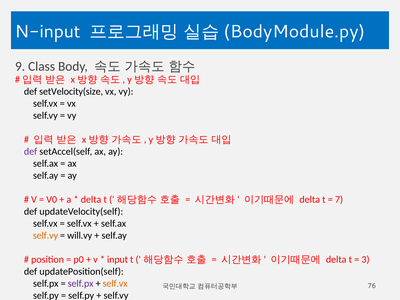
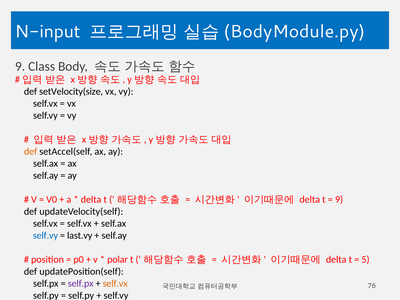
def colour: purple -> orange (31, 152)
7: 7 -> 9 (339, 200)
self.vy colour: orange -> blue (45, 236)
will.vy: will.vy -> last.vy (80, 236)
input: input -> polar (118, 260)
3: 3 -> 5 (366, 260)
